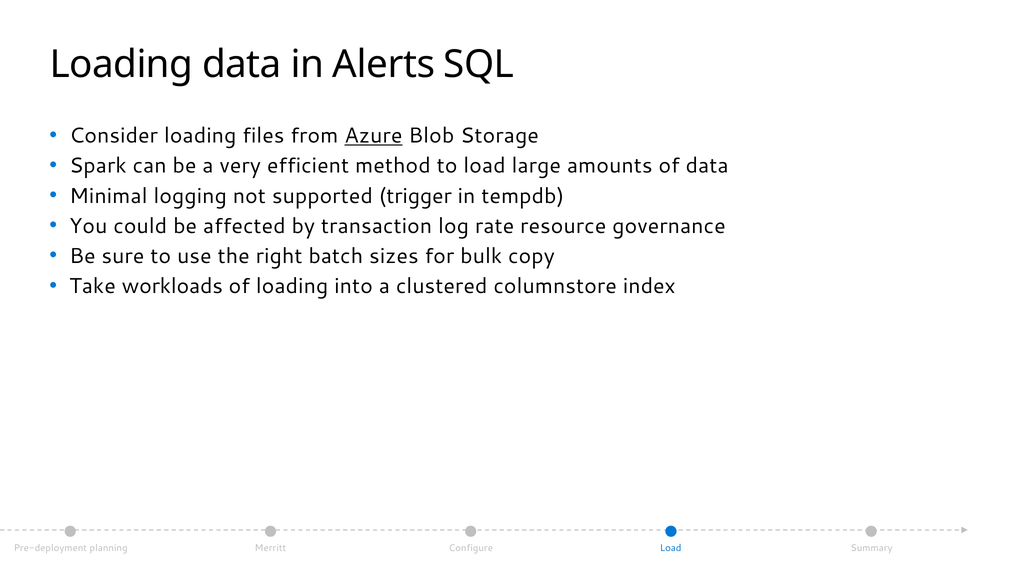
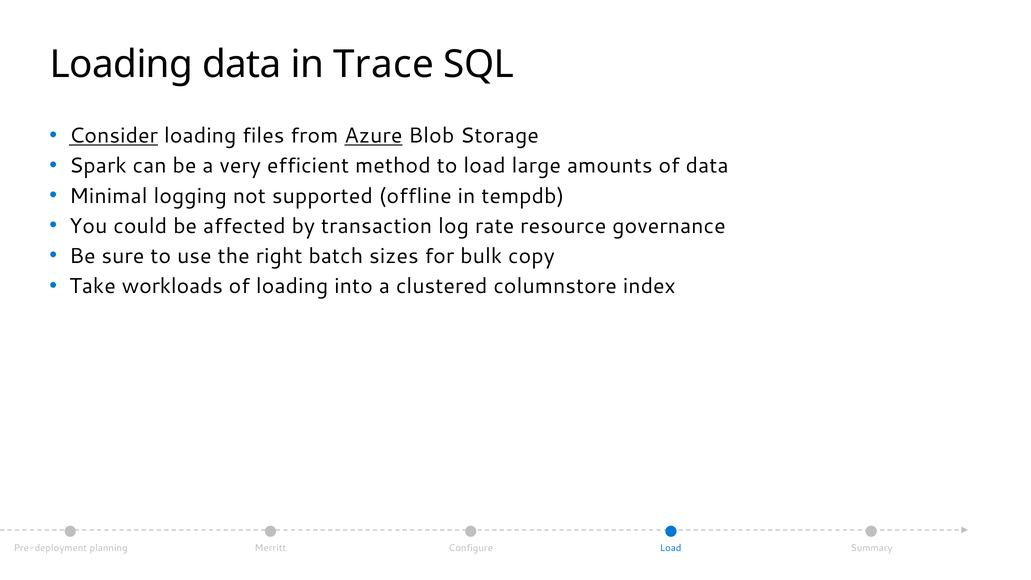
Alerts: Alerts -> Trace (384, 65)
Consider underline: none -> present (114, 136)
trigger: trigger -> offline (415, 196)
